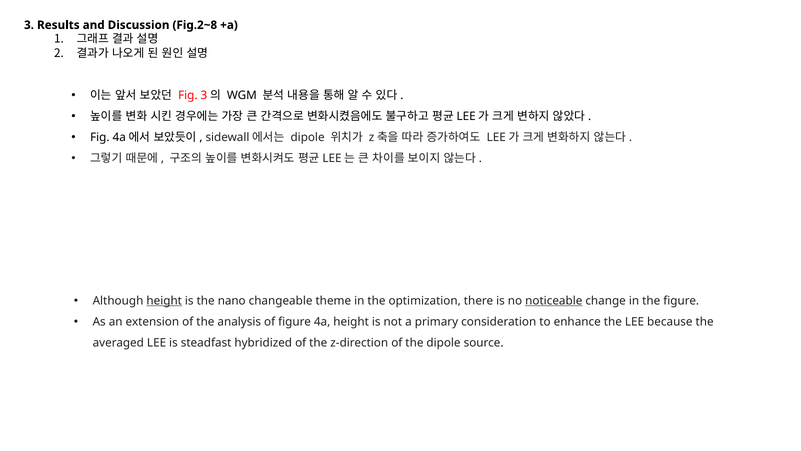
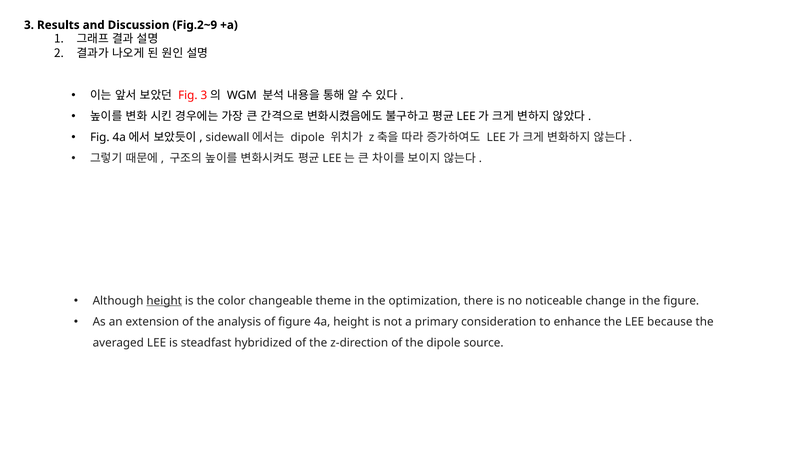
Fig.2~8: Fig.2~8 -> Fig.2~9 (195, 25)
nano: nano -> color (232, 300)
noticeable underline: present -> none (554, 300)
